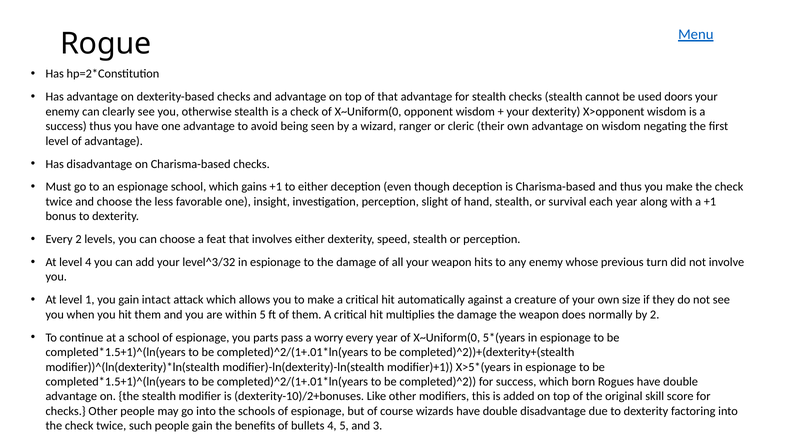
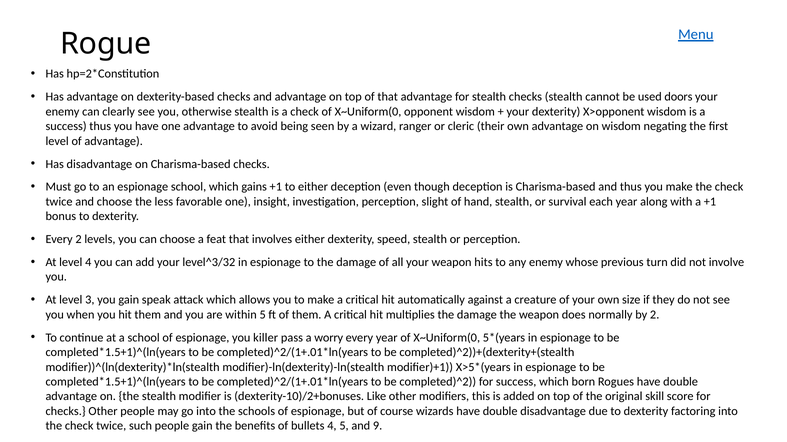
1: 1 -> 3 (90, 300)
intact: intact -> speak (156, 300)
parts: parts -> killer (266, 338)
3: 3 -> 9 (378, 427)
